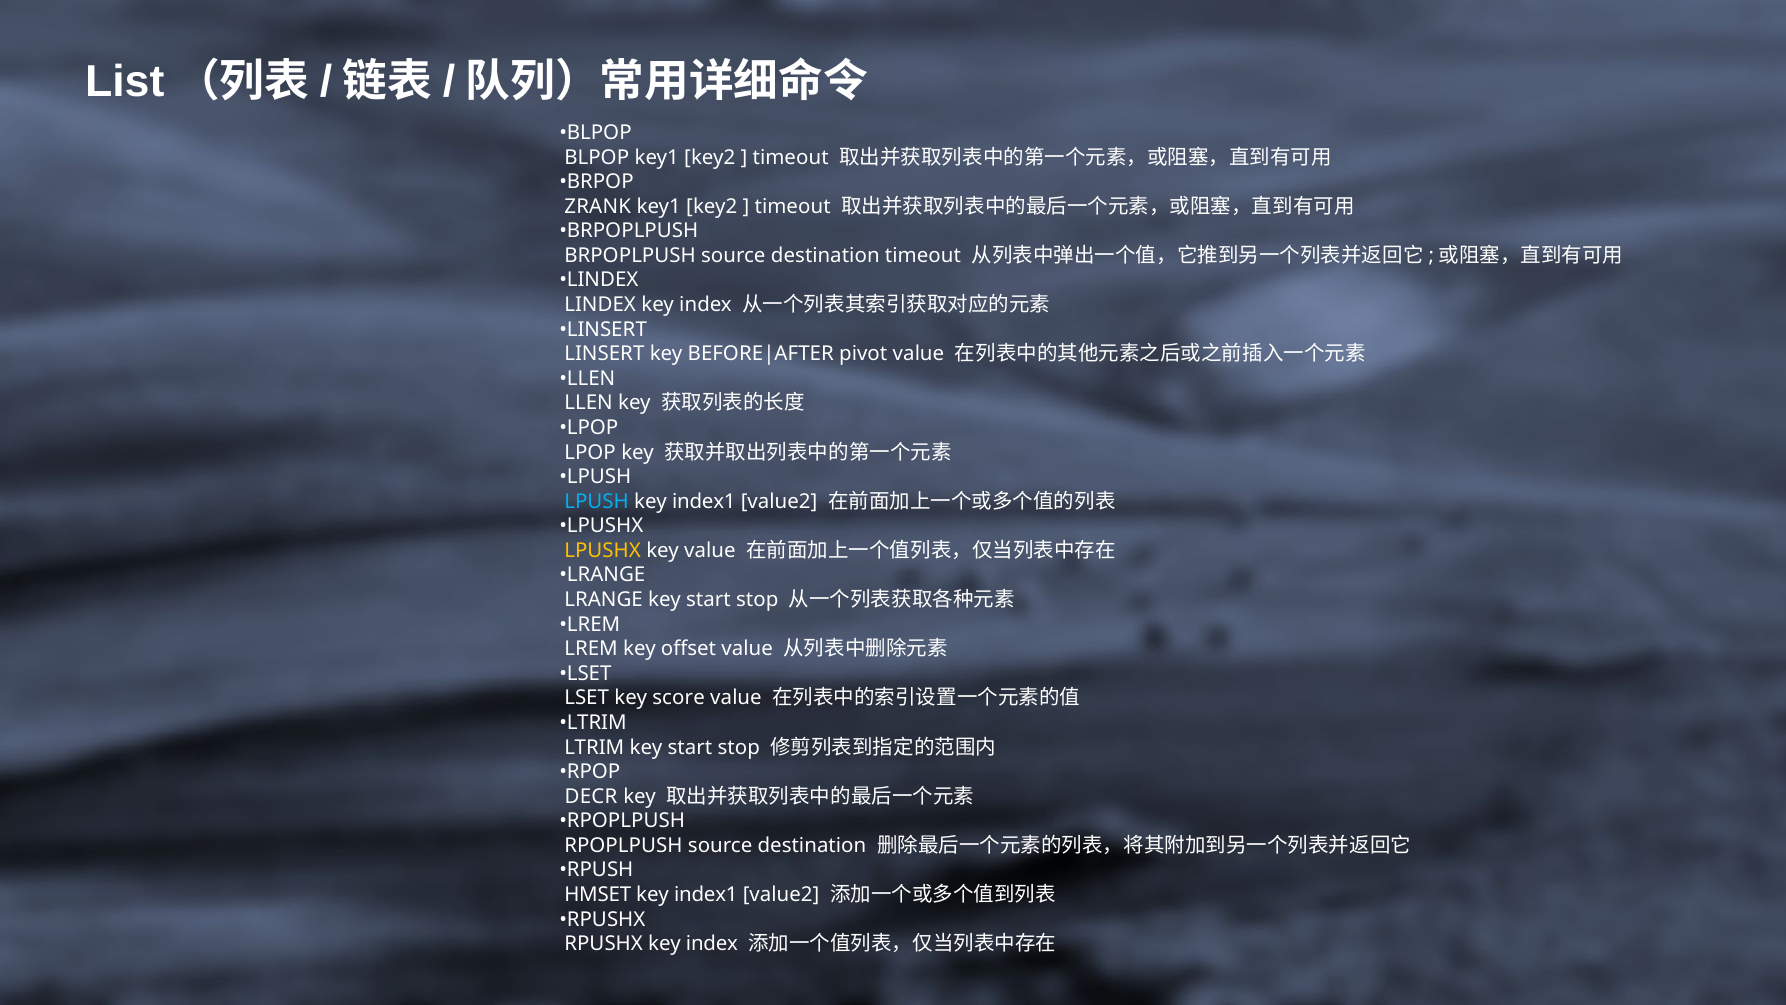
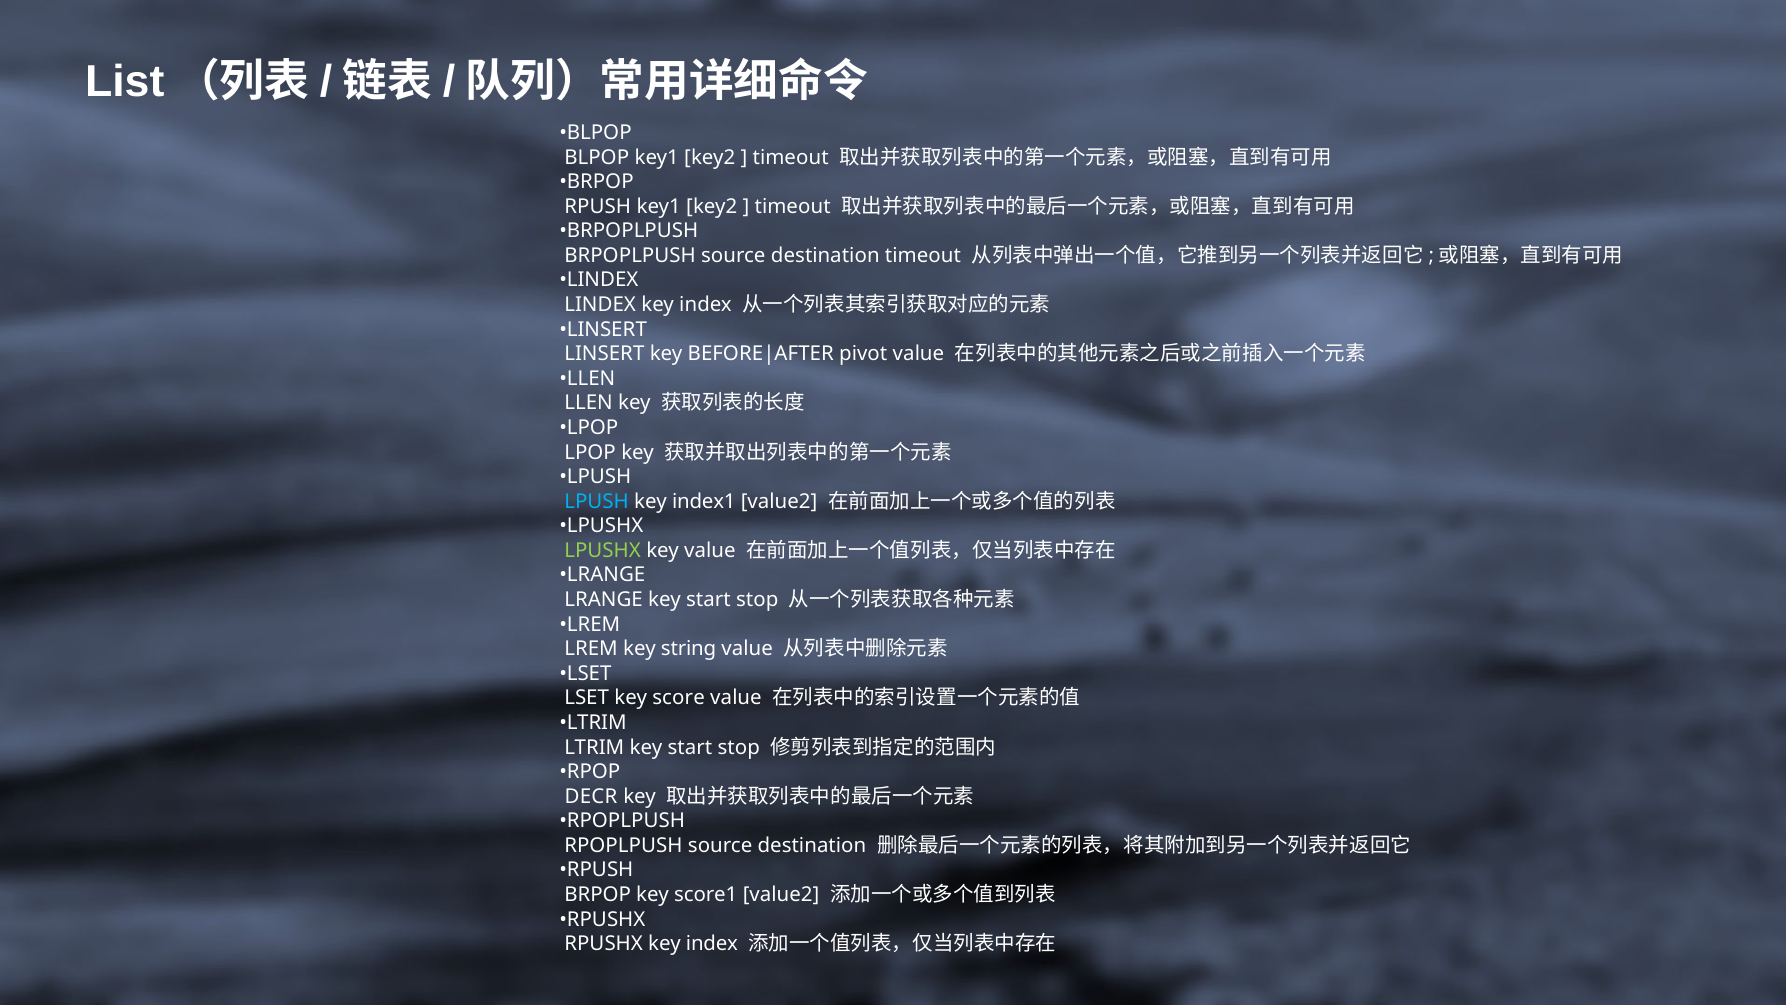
ZRANK: ZRANK -> RPUSH (598, 206)
LPUSHX colour: yellow -> light green (603, 551)
offset: offset -> string (689, 649)
HMSET: HMSET -> BRPOP (598, 895)
index1: index1 -> score1 (706, 895)
